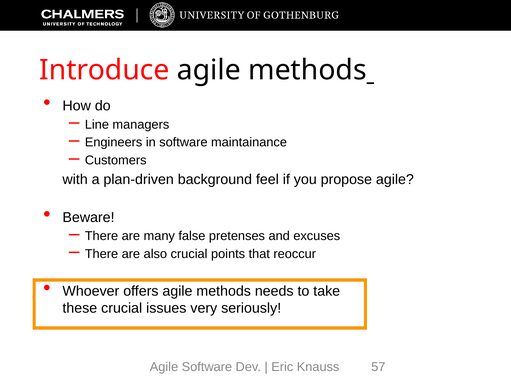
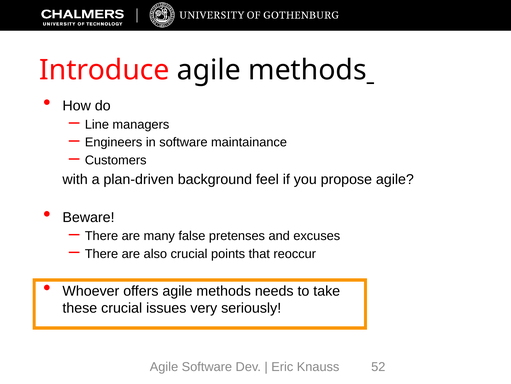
57: 57 -> 52 (378, 366)
